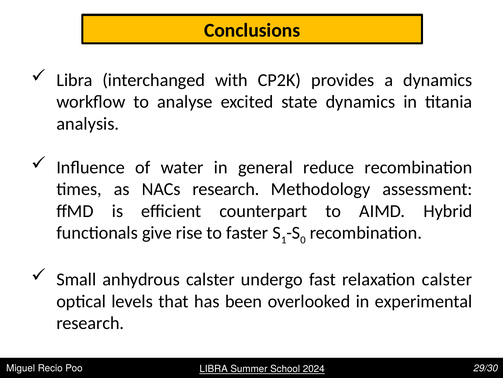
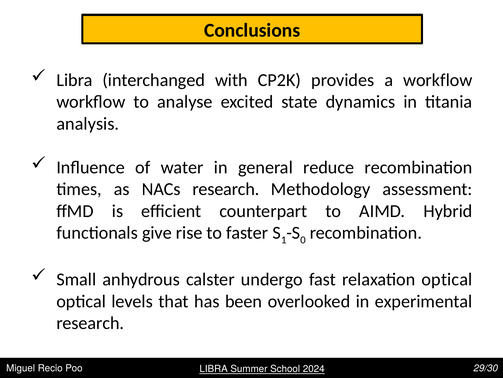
a dynamics: dynamics -> workflow (438, 80)
relaxation calster: calster -> optical (447, 279)
